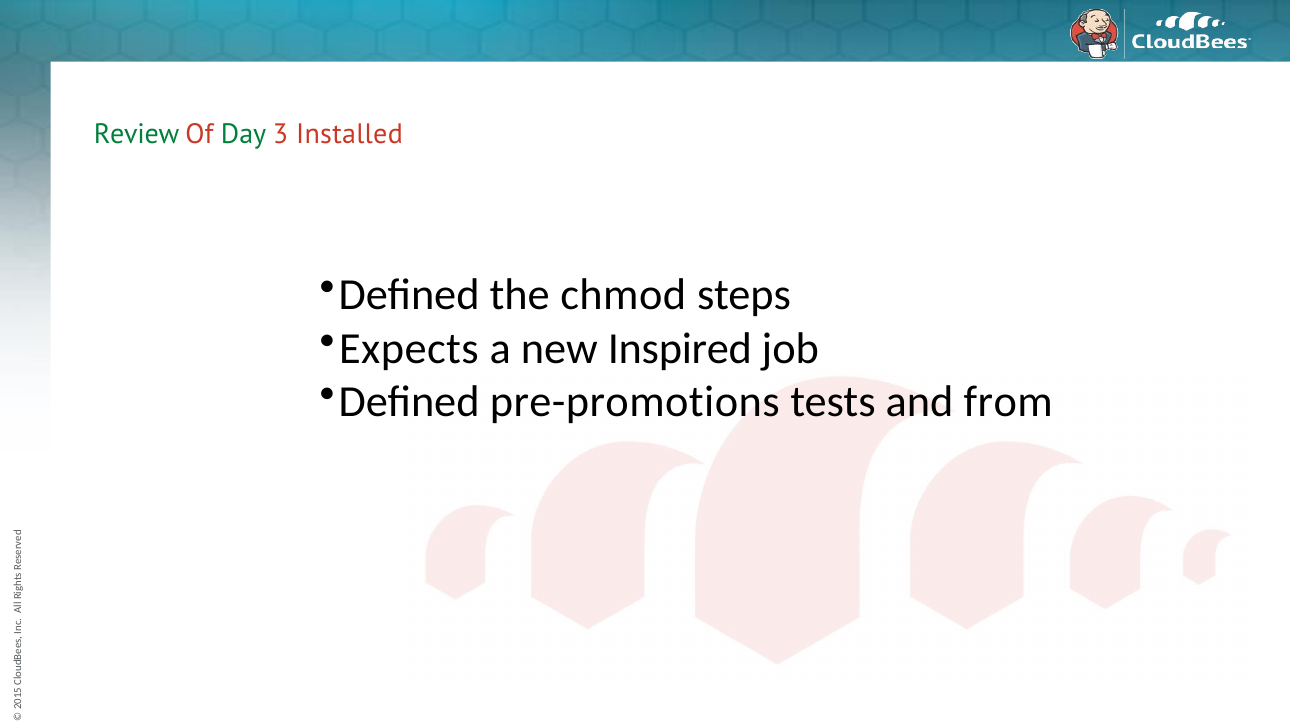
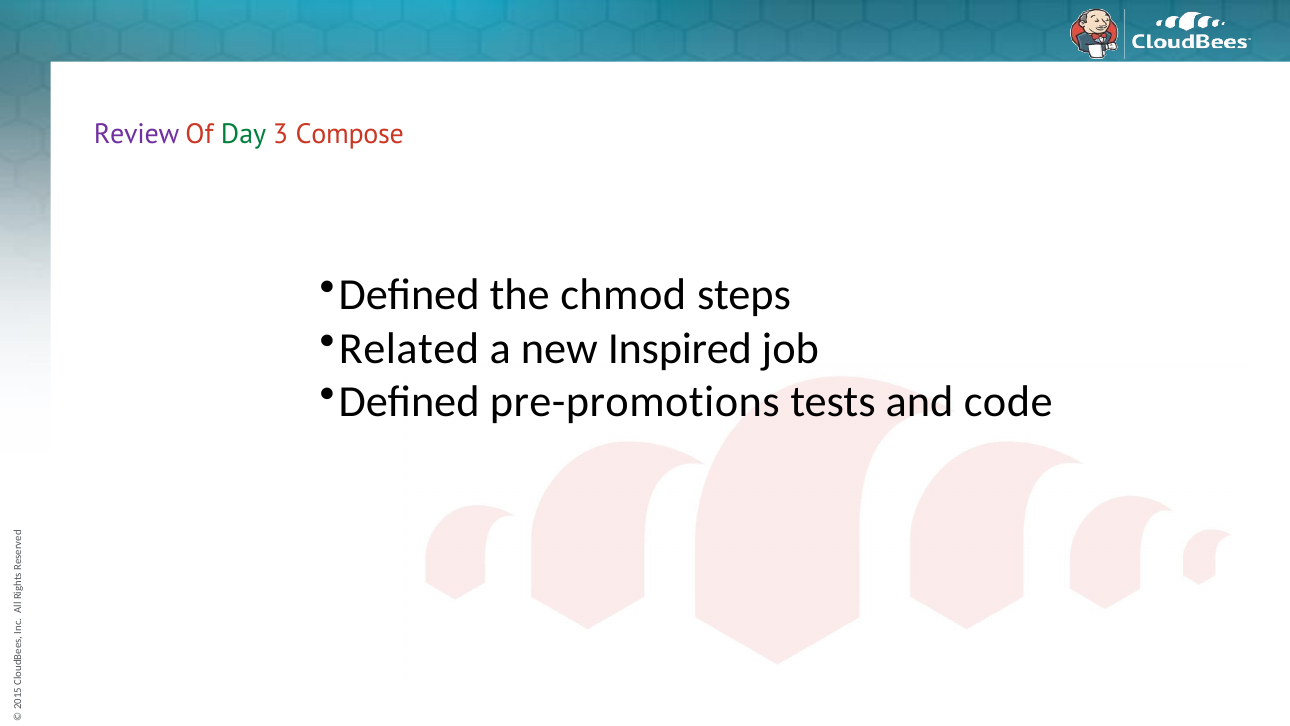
Review colour: green -> purple (137, 134)
Installed: Installed -> Compose (350, 134)
Expects: Expects -> Related (409, 348)
from: from -> code (1008, 402)
